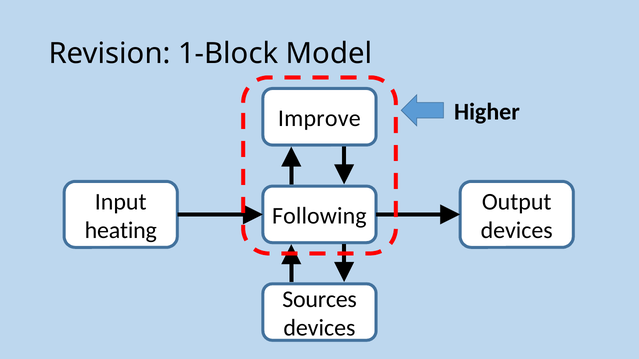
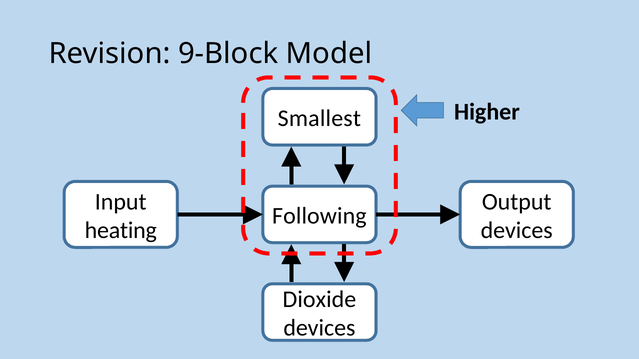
1-Block: 1-Block -> 9-Block (228, 54)
Improve: Improve -> Smallest (319, 119)
Sources: Sources -> Dioxide (319, 300)
